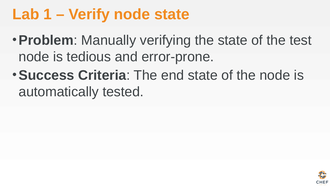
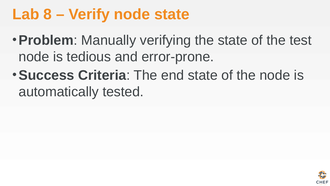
1: 1 -> 8 (48, 14)
